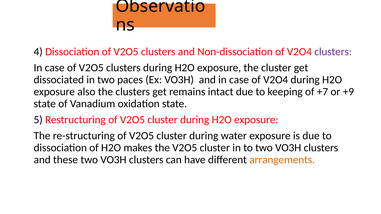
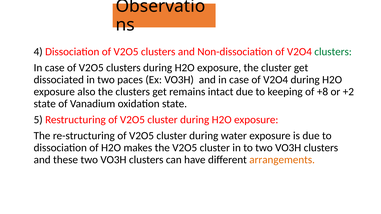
clusters colour: purple -> green (333, 52)
+7: +7 -> +8 (322, 92)
+9: +9 -> +2 (348, 92)
